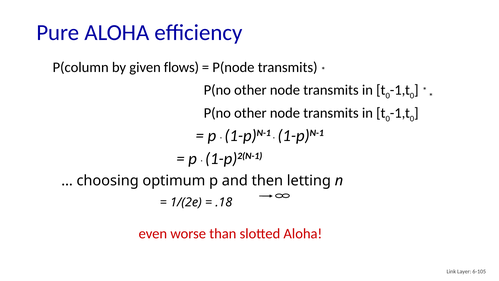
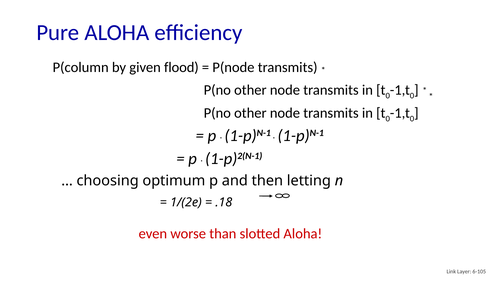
flows: flows -> flood (181, 67)
